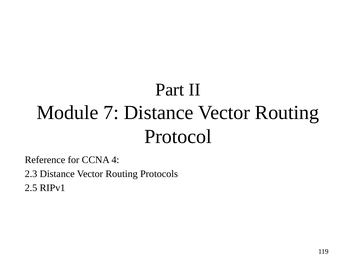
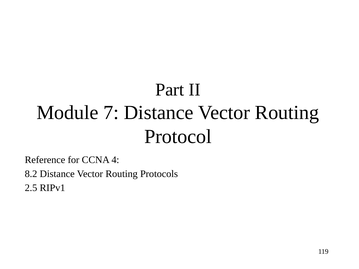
2.3: 2.3 -> 8.2 (31, 174)
